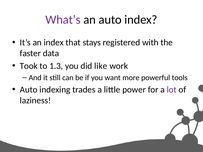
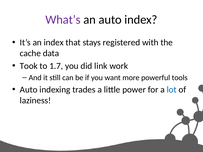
faster: faster -> cache (30, 53)
1.3: 1.3 -> 1.7 (56, 66)
like: like -> link (101, 66)
lot colour: purple -> blue (172, 90)
